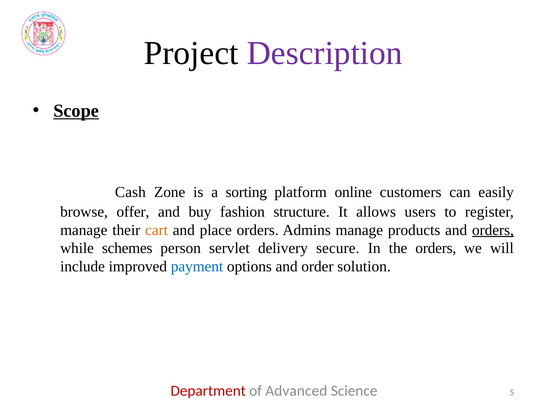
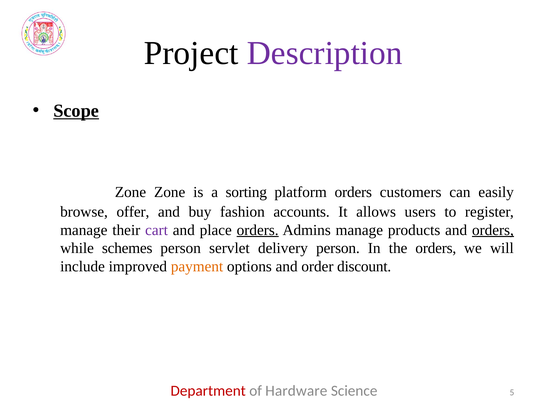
Cash: Cash -> Zone (130, 192)
platform online: online -> orders (353, 192)
structure: structure -> accounts (302, 211)
cart colour: orange -> purple (157, 230)
orders underline: none -> present (258, 230)
delivery secure: secure -> person (338, 248)
payment colour: blue -> orange (197, 266)
solution: solution -> discount (364, 266)
Advanced: Advanced -> Hardware (296, 390)
